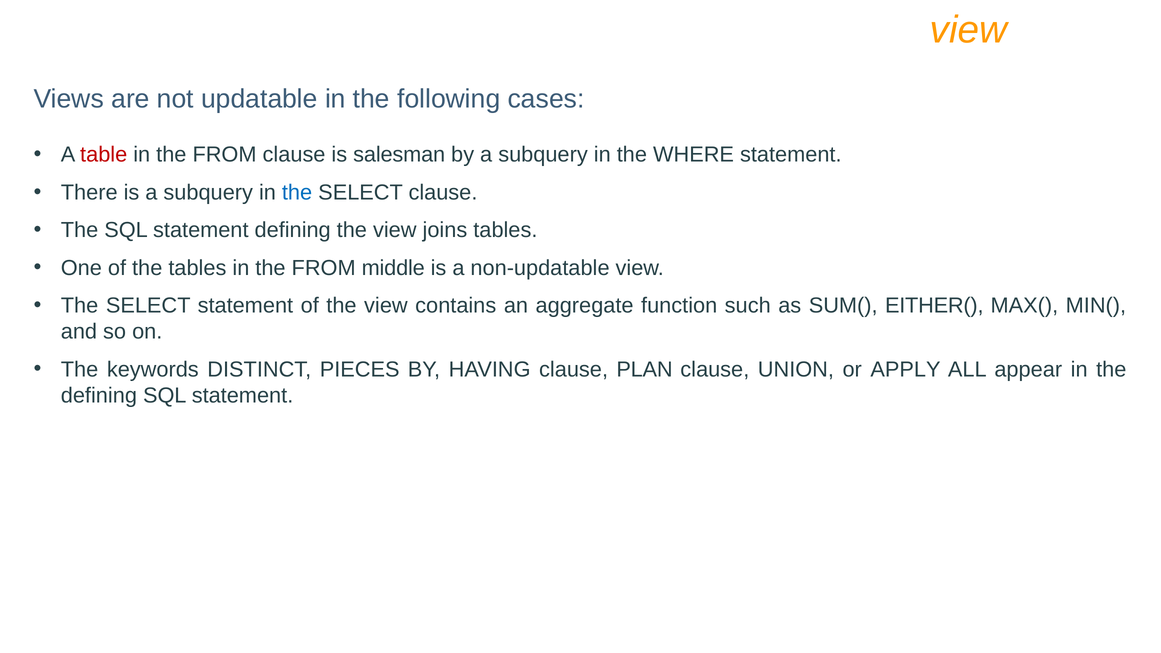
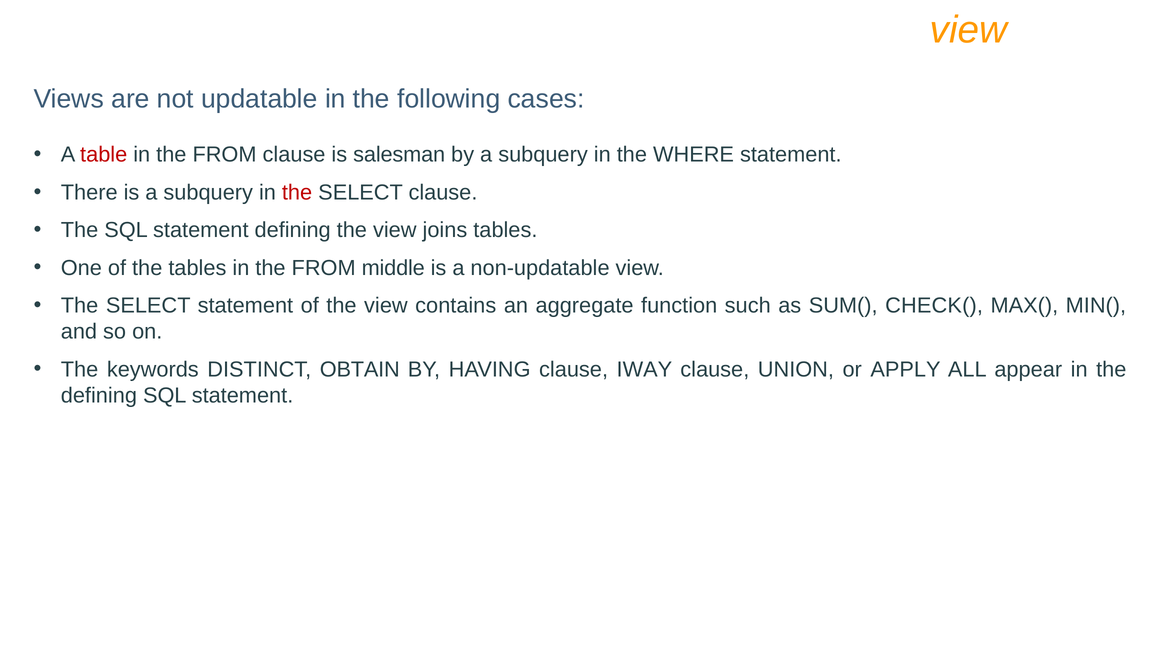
the colour: blue -> red (297, 193)
EITHER(: EITHER( -> CHECK( (934, 306)
PIECES: PIECES -> OBTAIN (360, 369)
PLAN: PLAN -> IWAY (644, 369)
